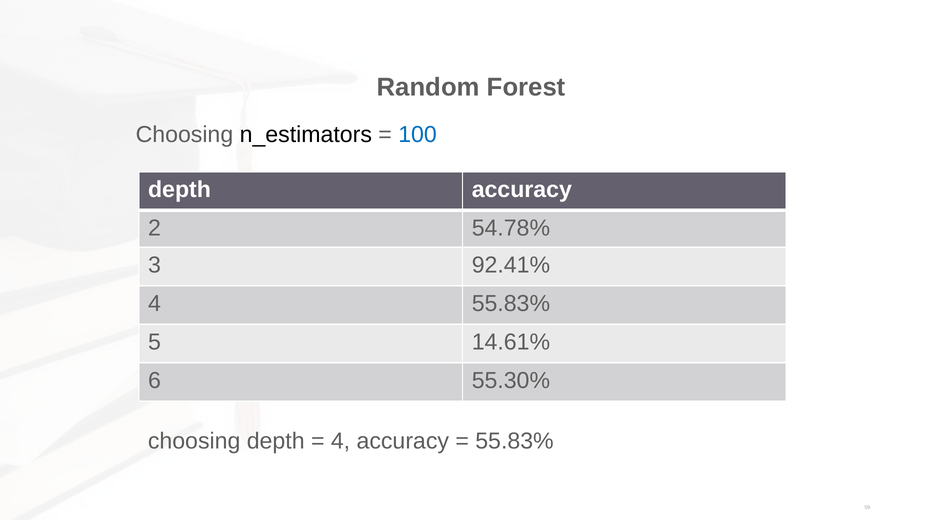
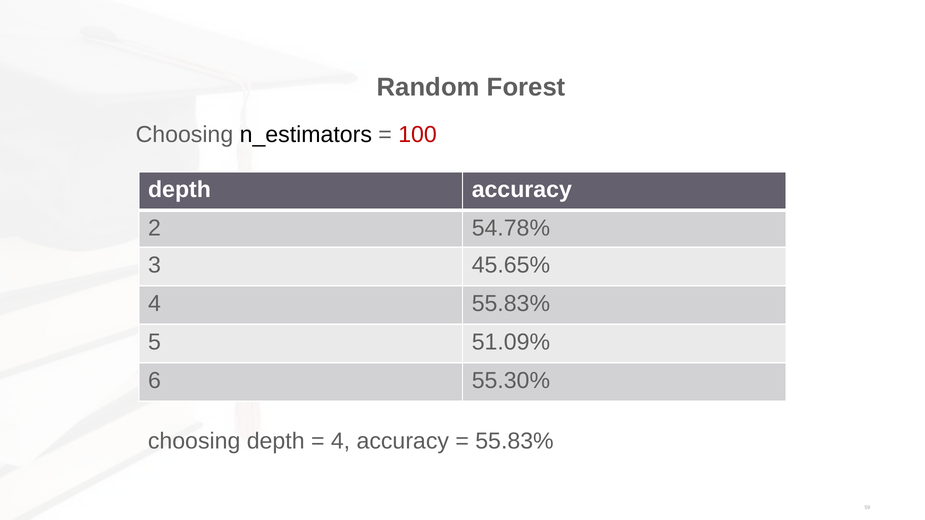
100 colour: blue -> red (418, 135)
92.41%: 92.41% -> 45.65% (511, 265)
14.61%: 14.61% -> 51.09% (511, 342)
